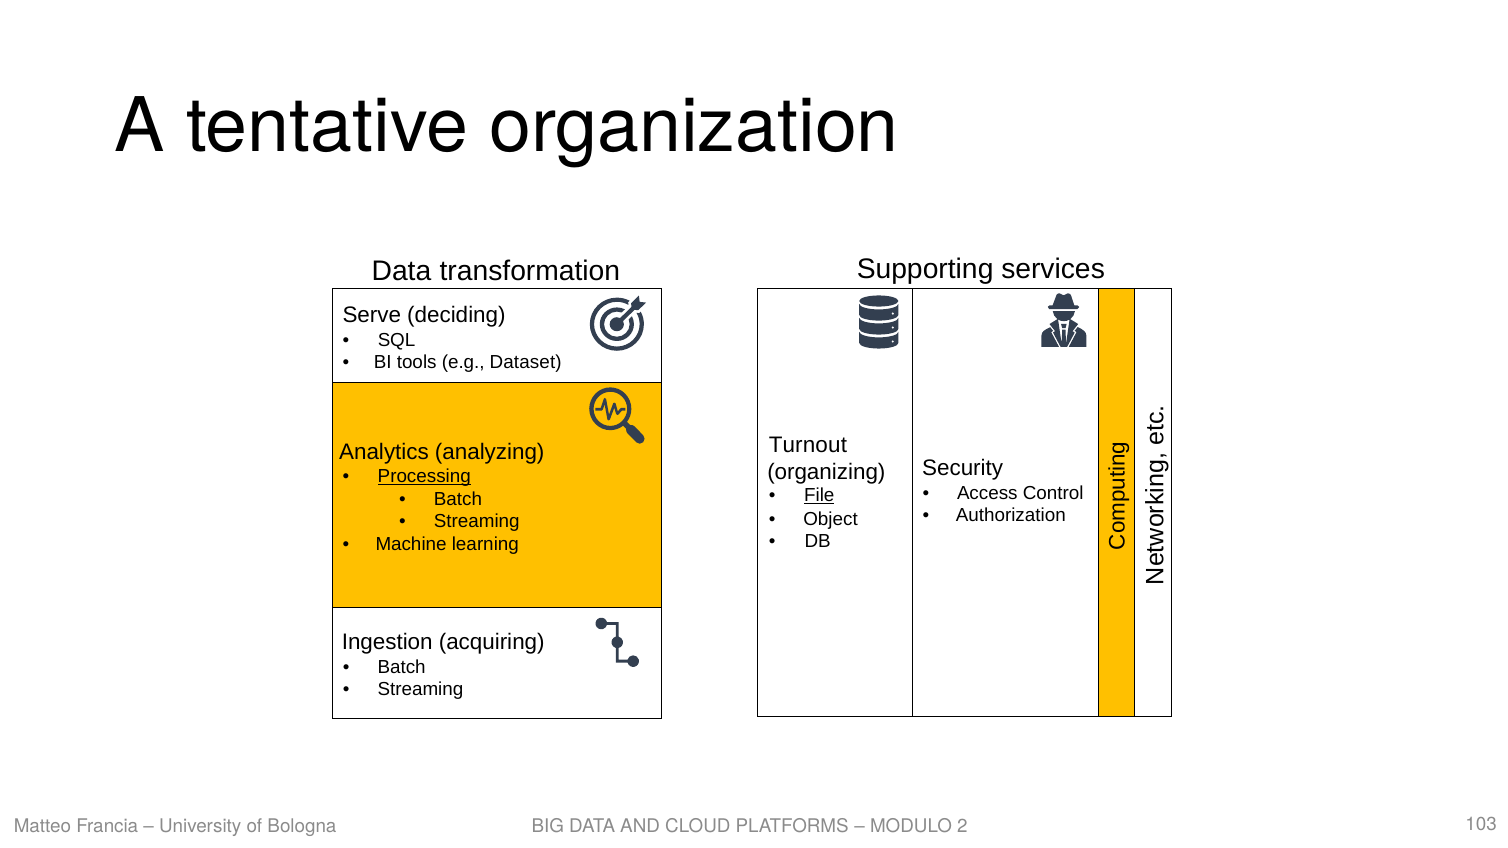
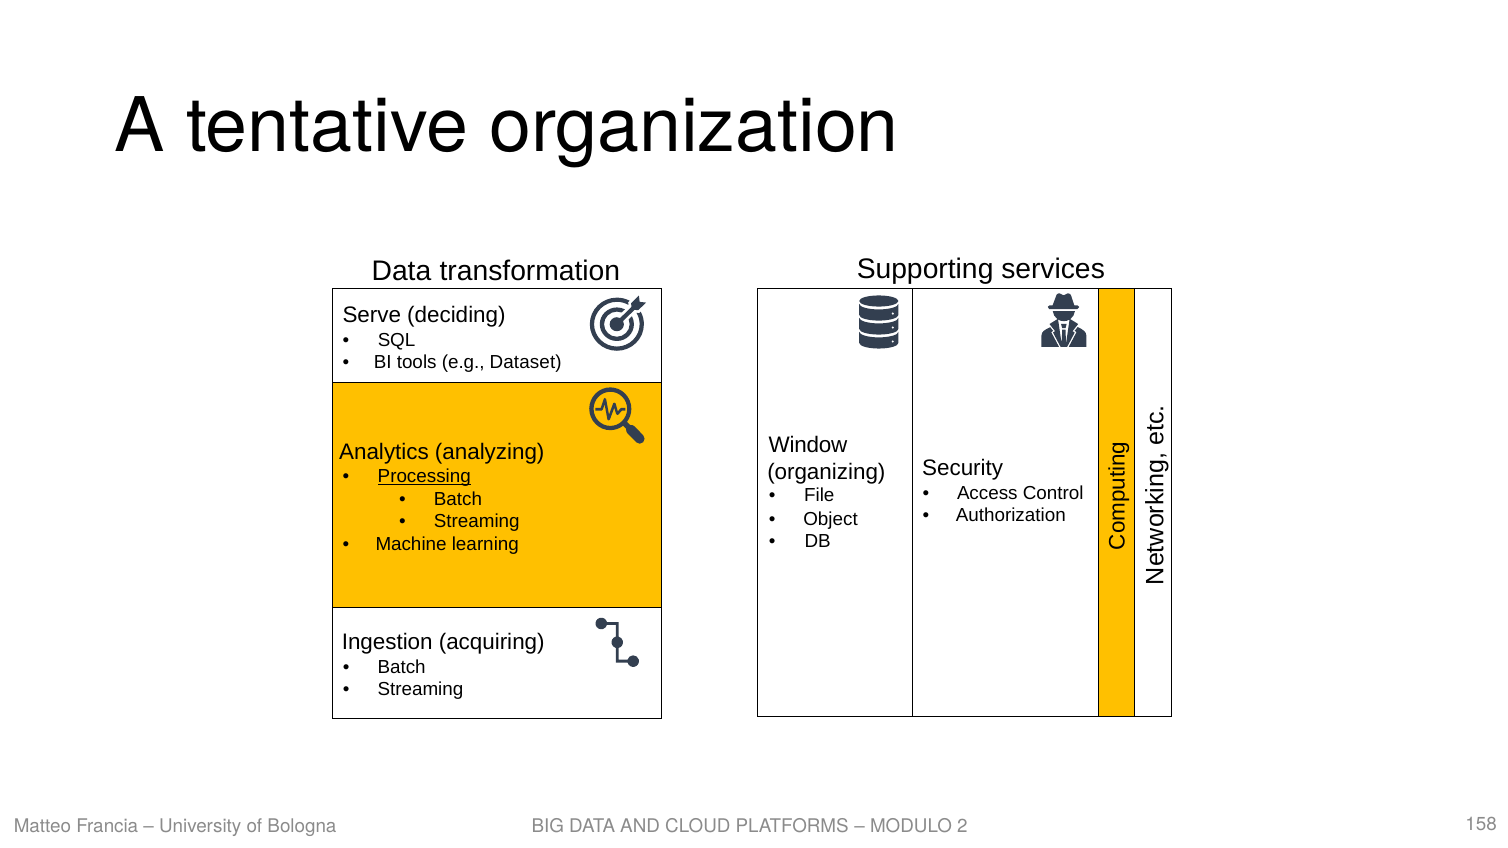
Turnout: Turnout -> Window (808, 445)
File underline: present -> none (819, 495)
103: 103 -> 158 (1481, 825)
